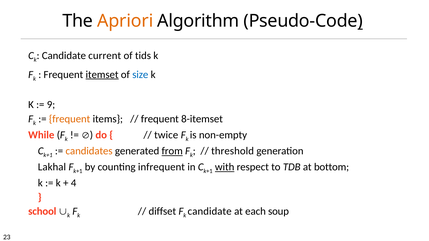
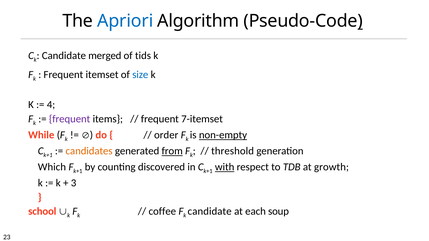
Apriori colour: orange -> blue (125, 21)
current: current -> merged (105, 56)
itemset underline: present -> none (102, 75)
9: 9 -> 4 (51, 105)
frequent colour: orange -> purple (70, 119)
8-itemset: 8-itemset -> 7-itemset (202, 119)
twice: twice -> order (166, 135)
non-empty underline: none -> present (223, 135)
Lakhal: Lakhal -> Which (52, 167)
infrequent: infrequent -> discovered (162, 167)
bottom: bottom -> growth (331, 167)
4: 4 -> 3 (74, 183)
diffset: diffset -> coffee (162, 212)
